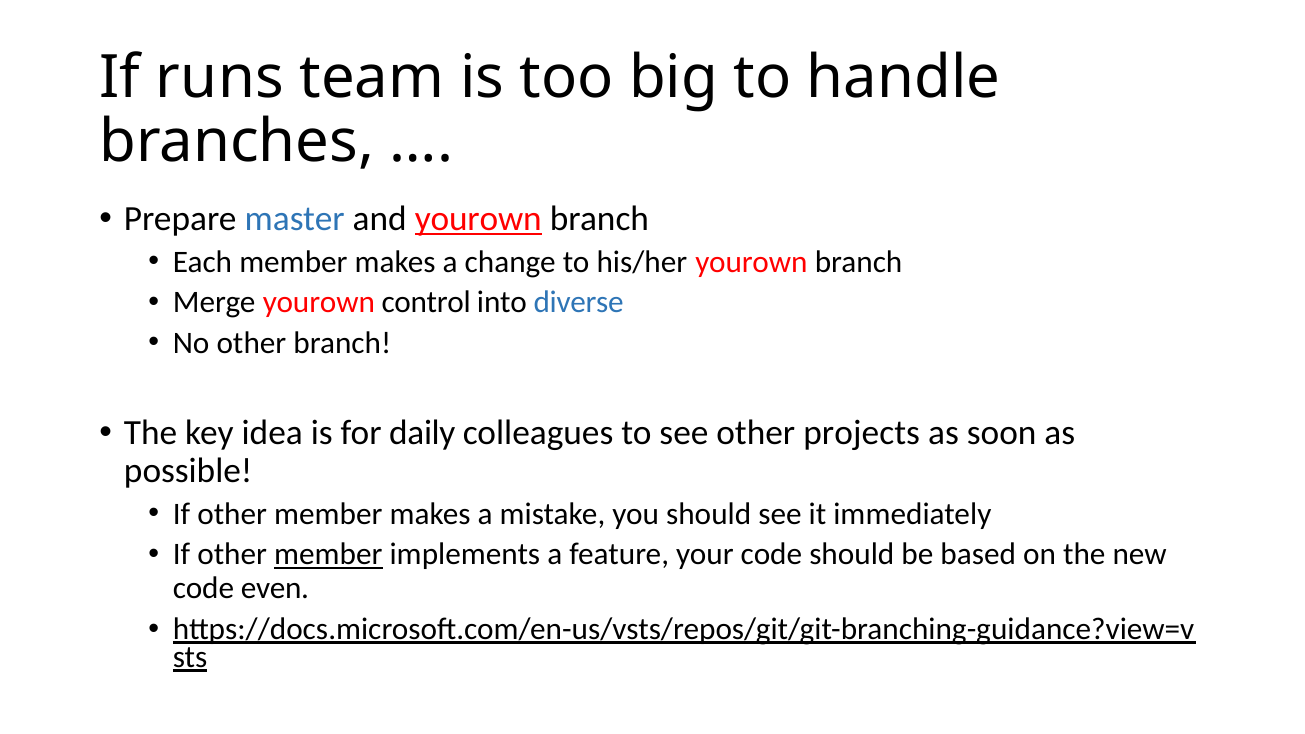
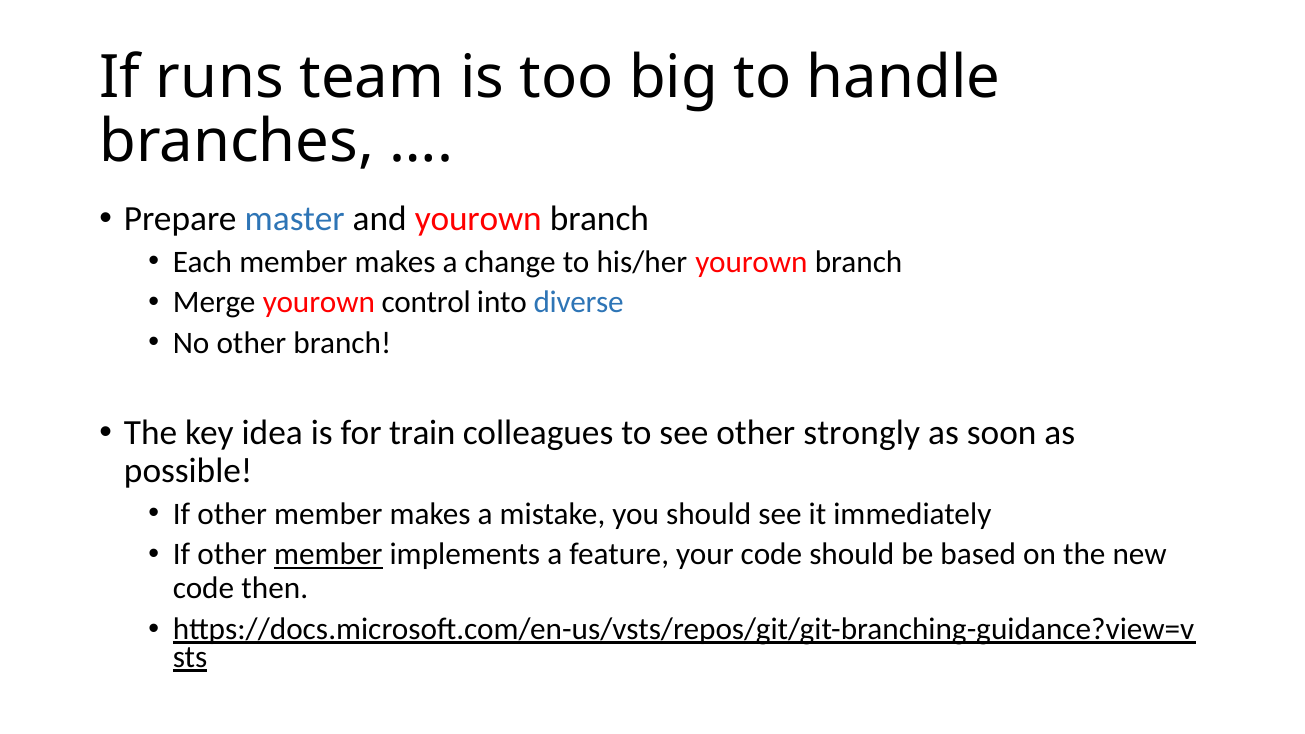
yourown underline: present -> none (478, 219)
daily: daily -> train (422, 433)
projects: projects -> strongly (862, 433)
even: even -> then (275, 588)
